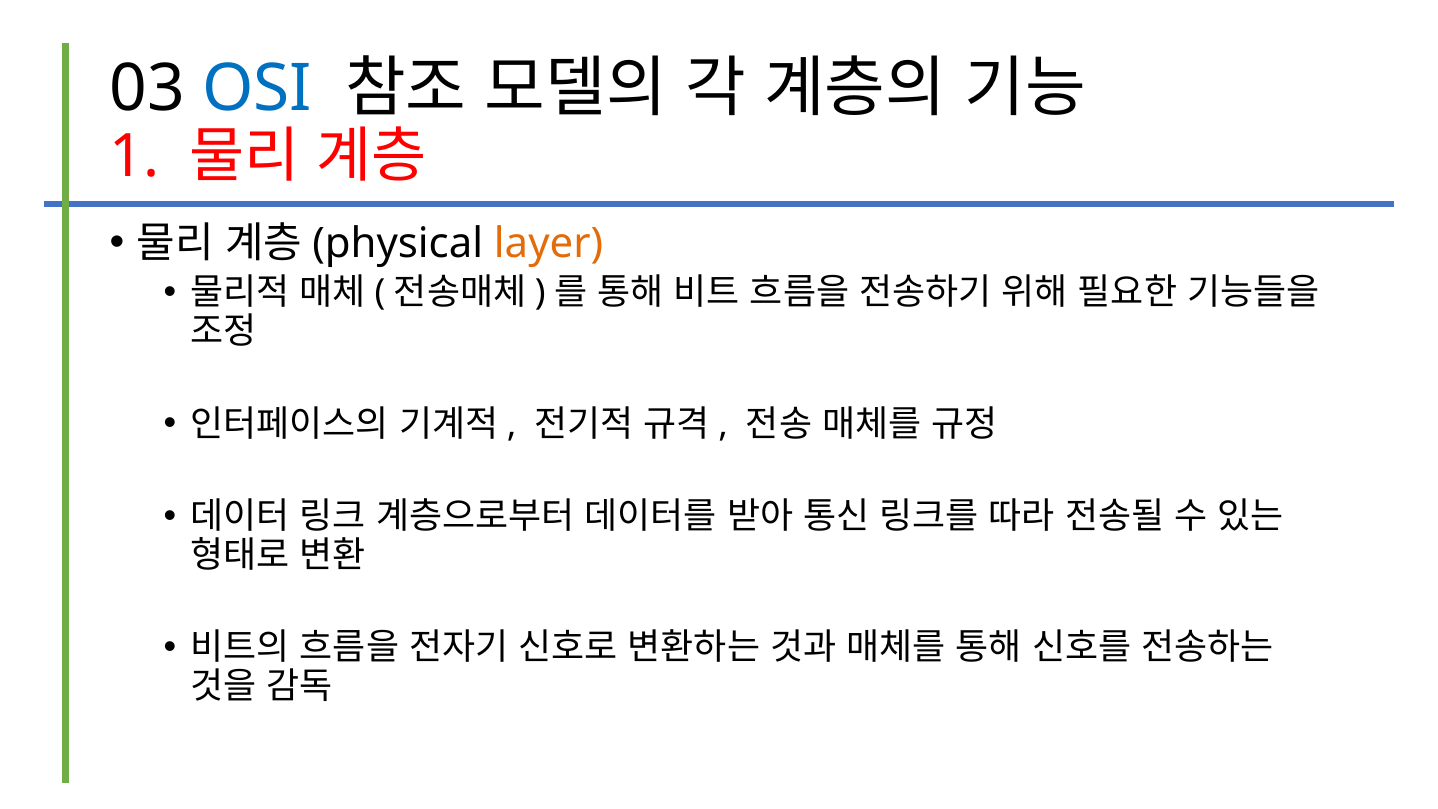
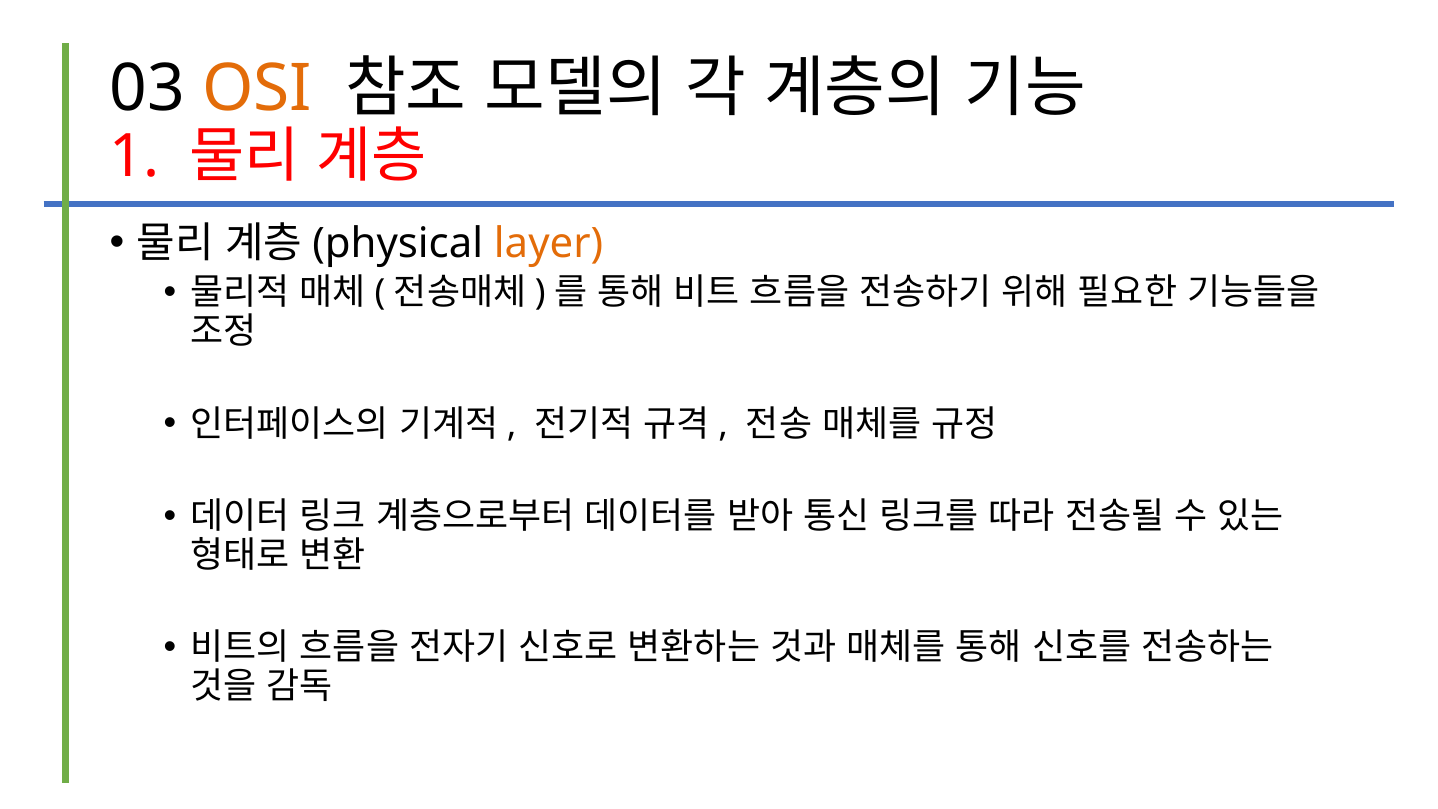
OSI colour: blue -> orange (257, 88)
